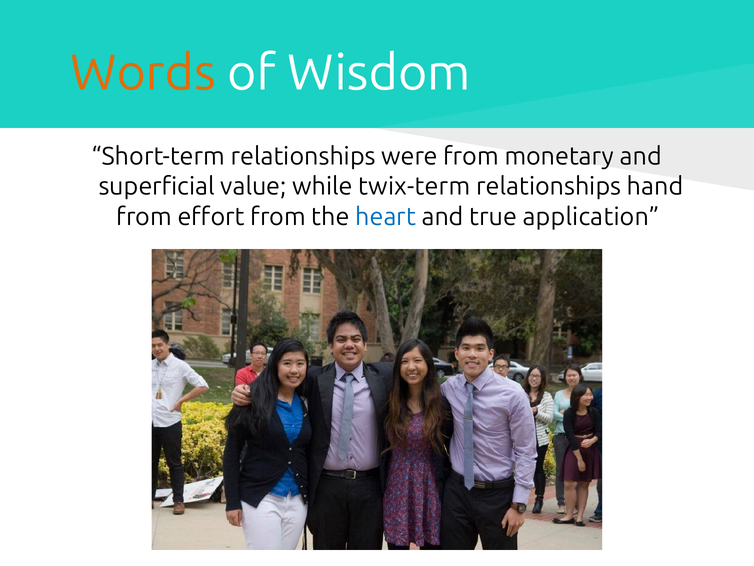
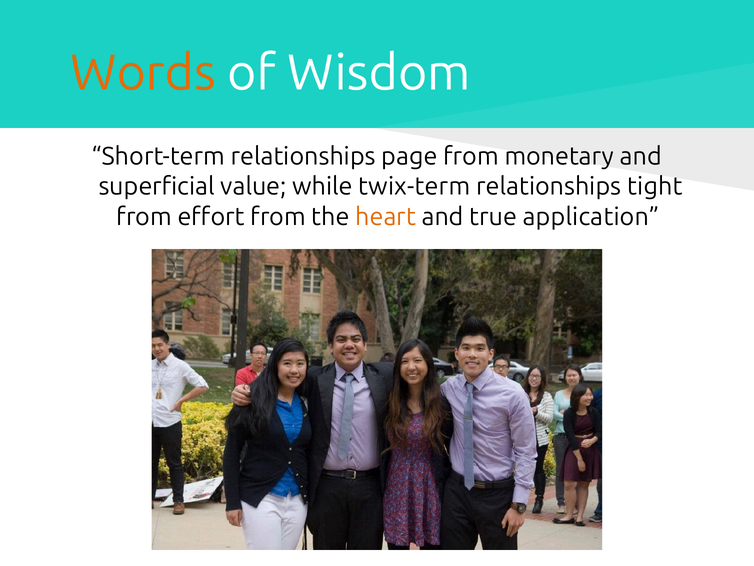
were: were -> page (409, 156)
hand: hand -> tight (655, 186)
heart colour: blue -> orange (386, 217)
